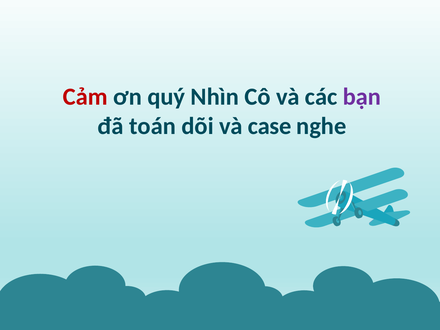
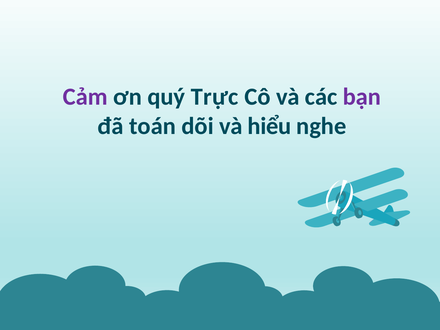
Cảm colour: red -> purple (85, 97)
Nhìn: Nhìn -> Trực (215, 97)
case: case -> hiểu (270, 126)
